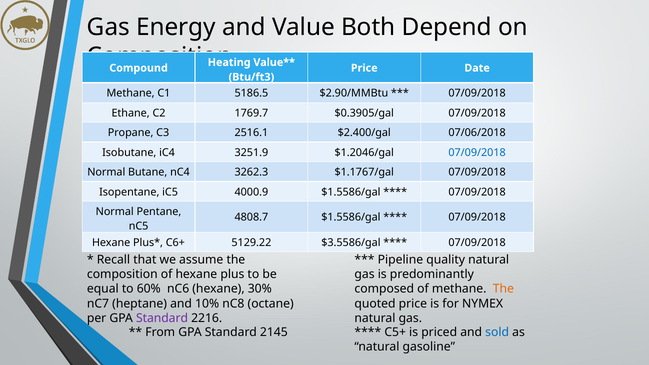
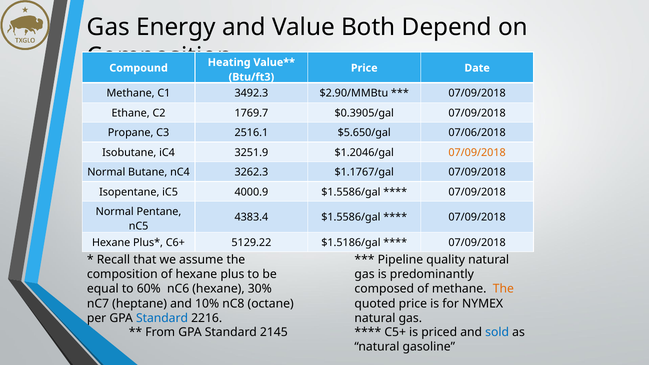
5186.5: 5186.5 -> 3492.3 (251, 93)
$2.400/gal: $2.400/gal -> $5.650/gal (364, 133)
07/09/2018 colour: blue -> orange (477, 153)
4808.7: 4808.7 -> 4383.4 (251, 217)
$3.5586/gal: $3.5586/gal -> $1.5186/gal (351, 243)
Standard colour: purple -> blue (162, 318)
